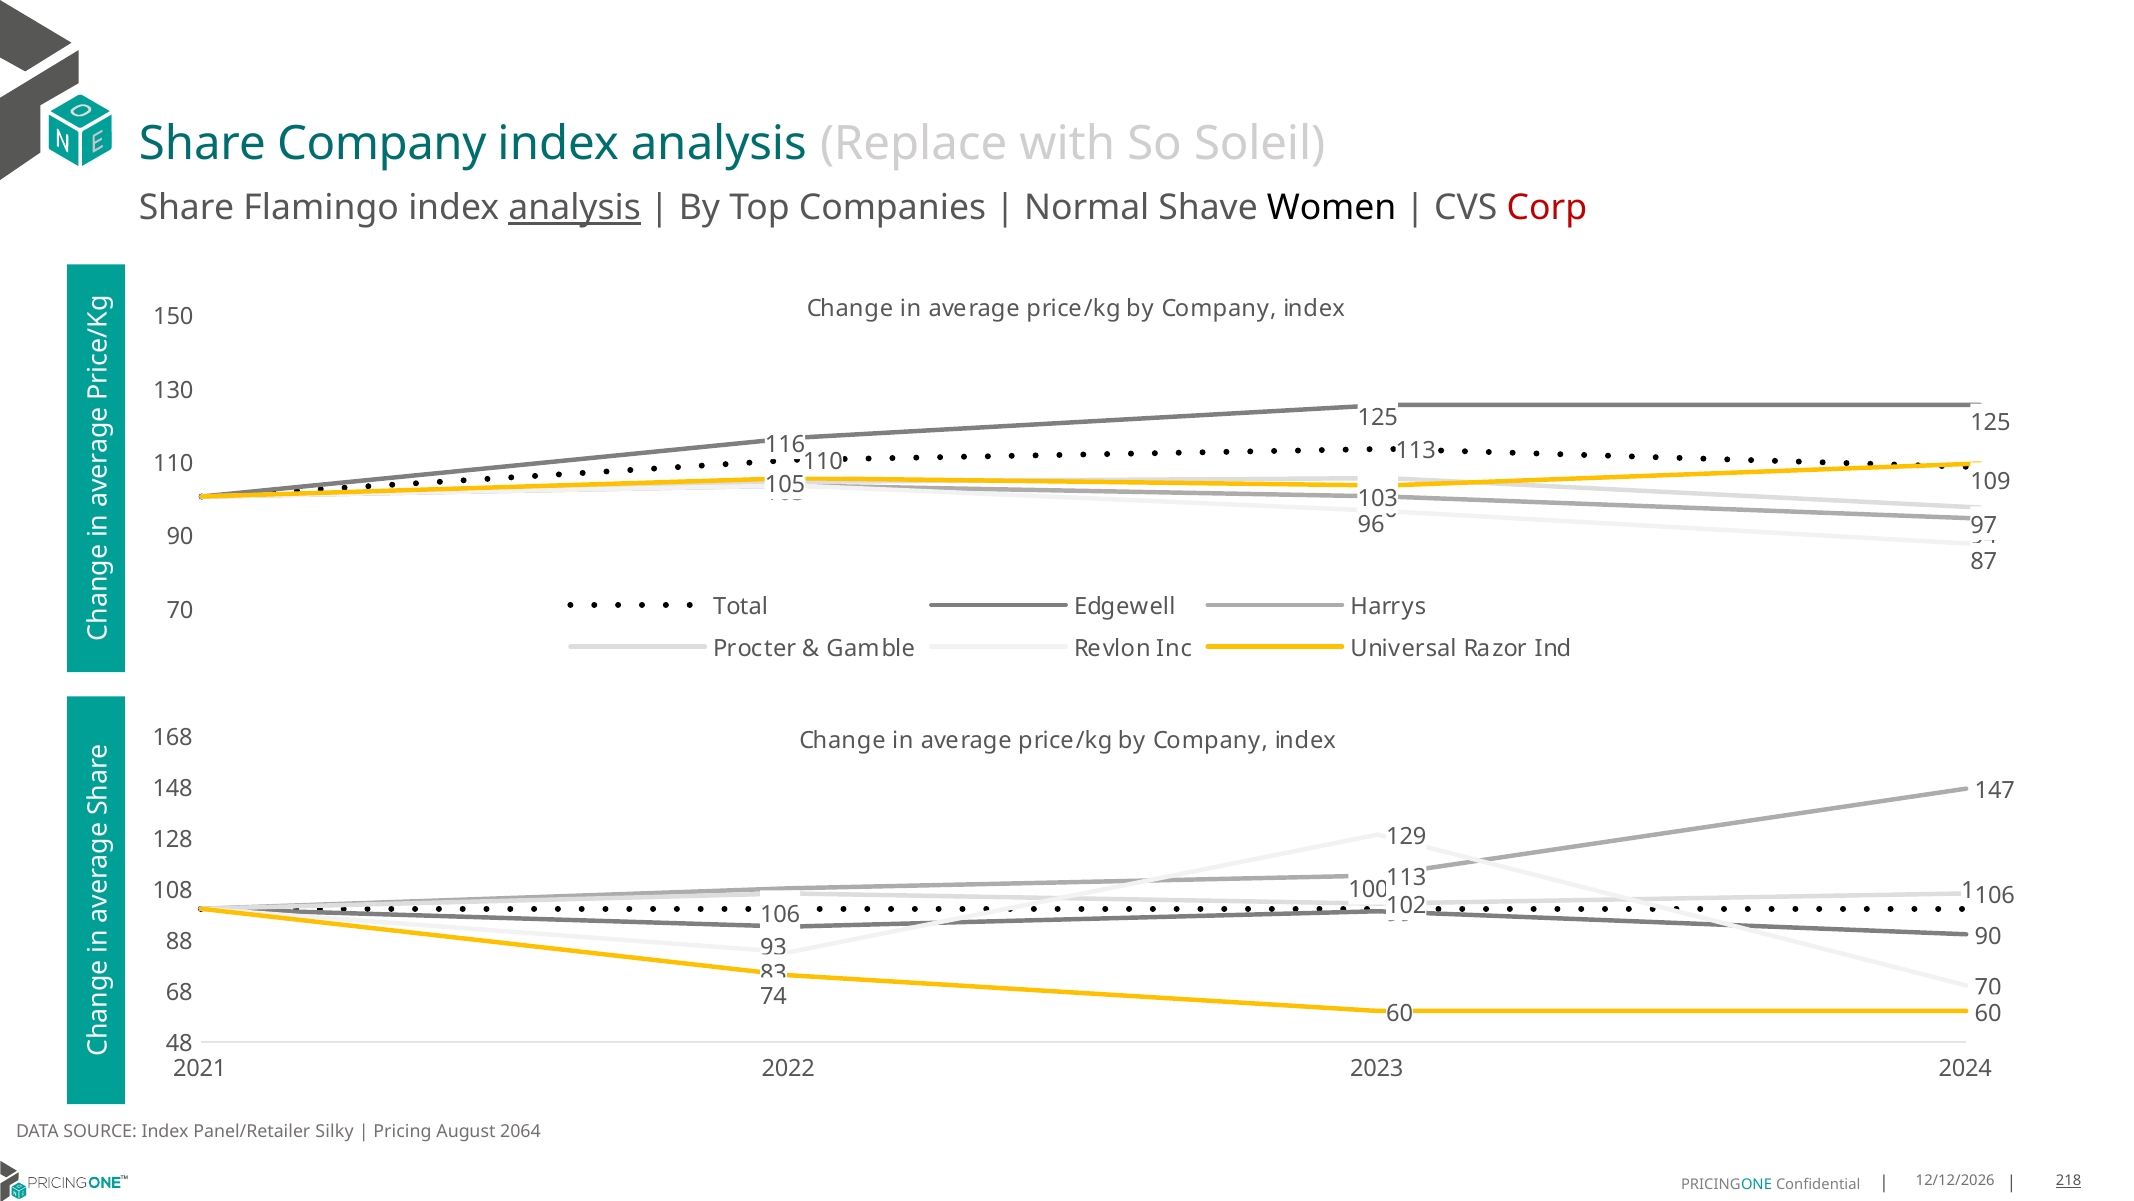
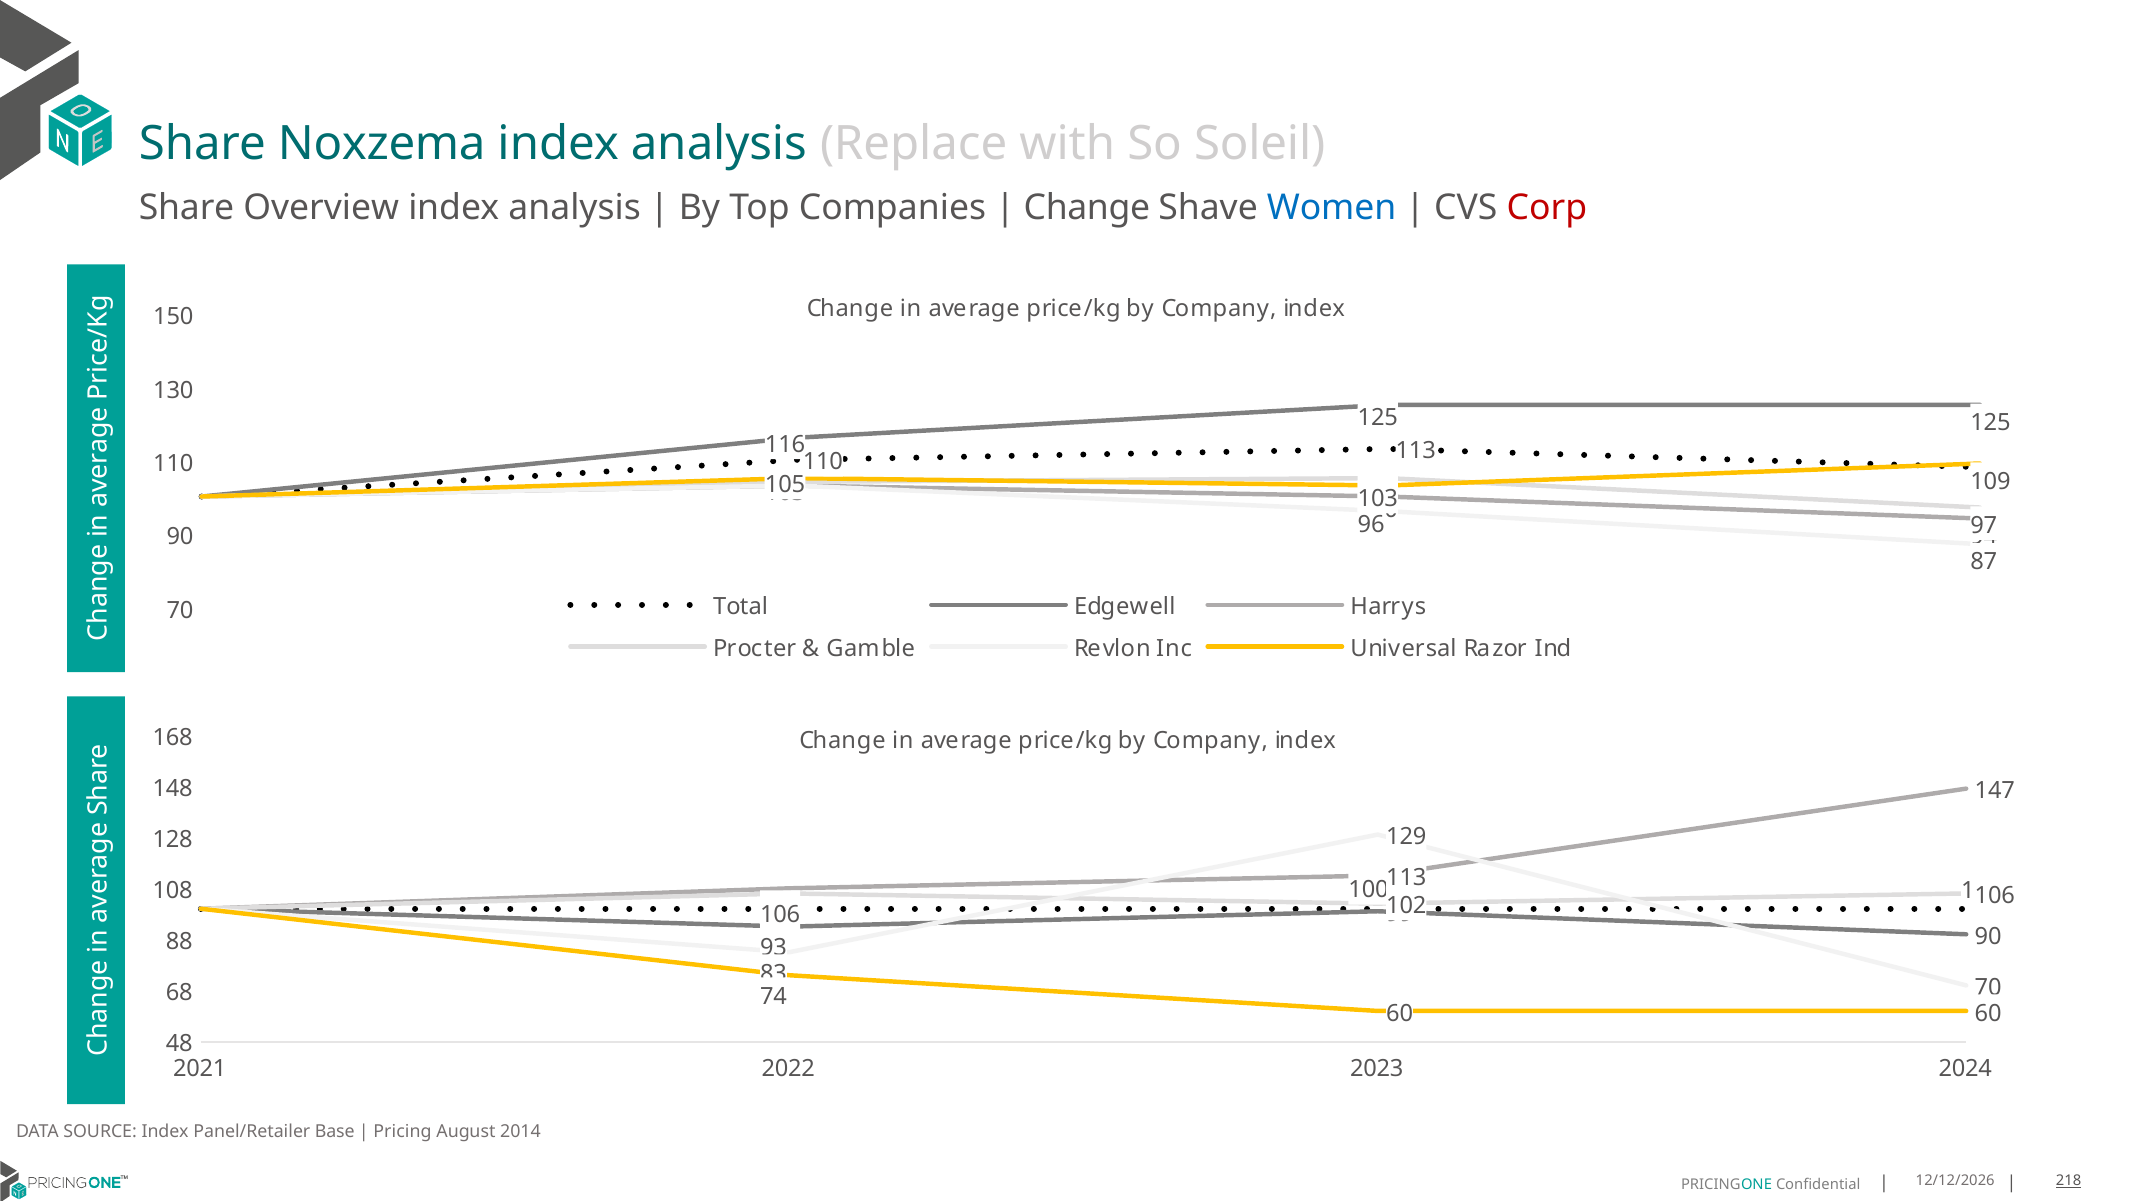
Share Company: Company -> Noxzema (382, 143)
Flamingo: Flamingo -> Overview (321, 208)
analysis underline: present -> none (575, 208)
Normal: Normal -> Change (1087, 208)
Women colour: black -> blue (1332, 208)
Silky: Silky -> Base (335, 1131)
2064: 2064 -> 2014 (520, 1131)
